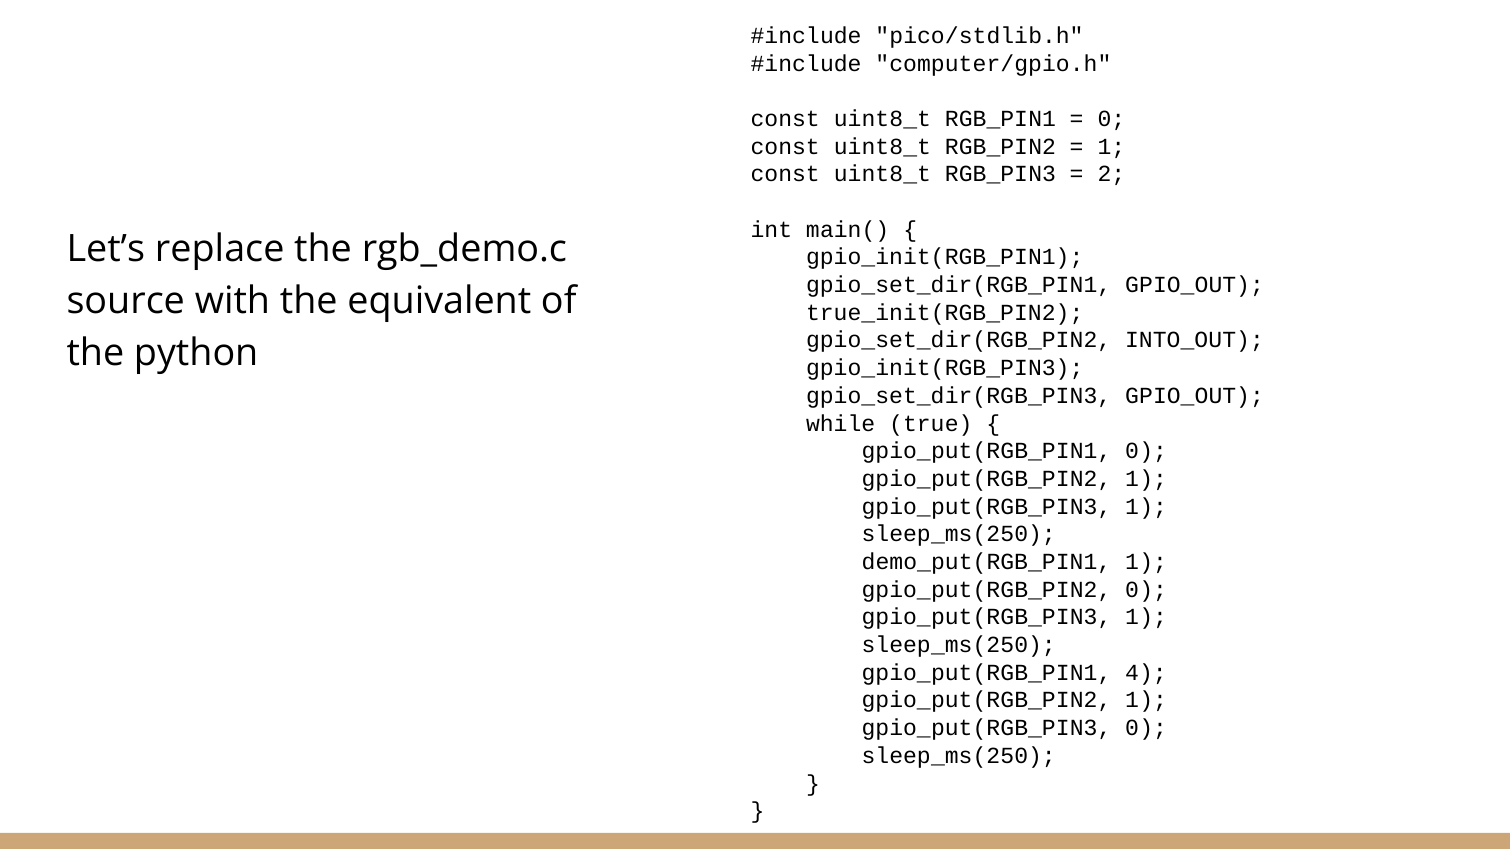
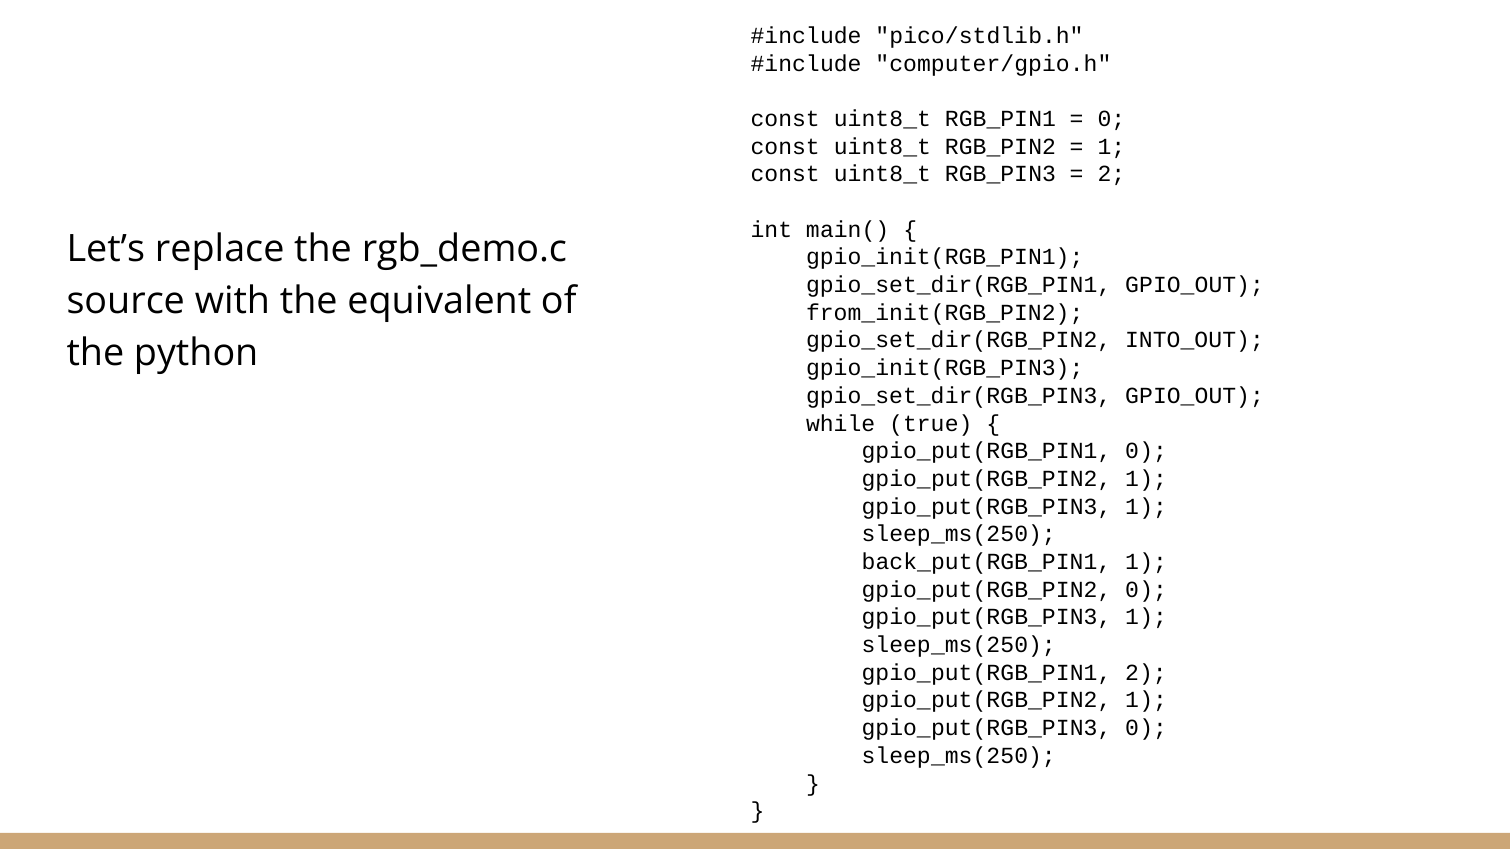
true_init(RGB_PIN2: true_init(RGB_PIN2 -> from_init(RGB_PIN2 (945, 313)
demo_put(RGB_PIN1: demo_put(RGB_PIN1 -> back_put(RGB_PIN1 (986, 562)
gpio_put(RGB_PIN1 4: 4 -> 2 (1146, 673)
